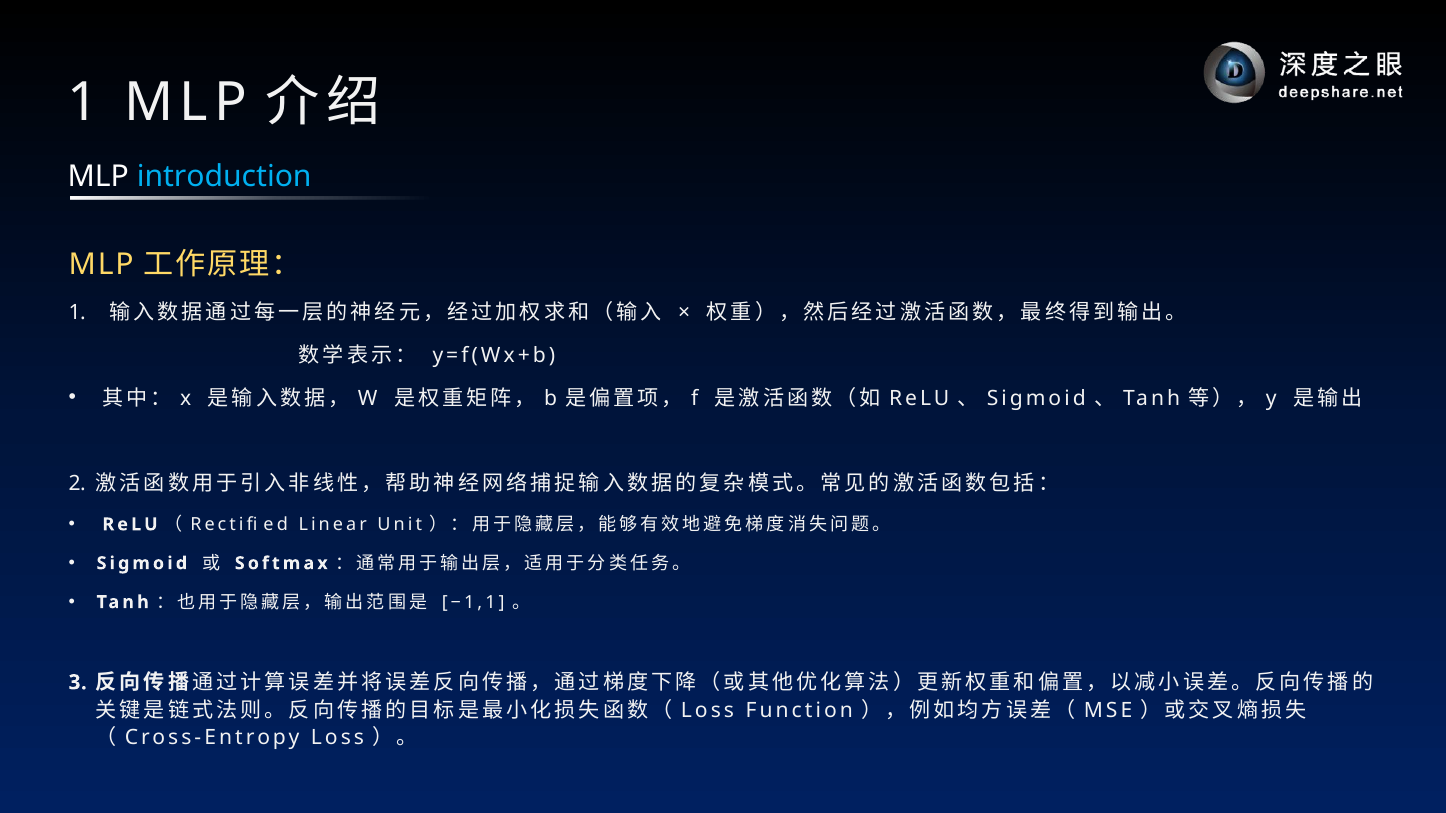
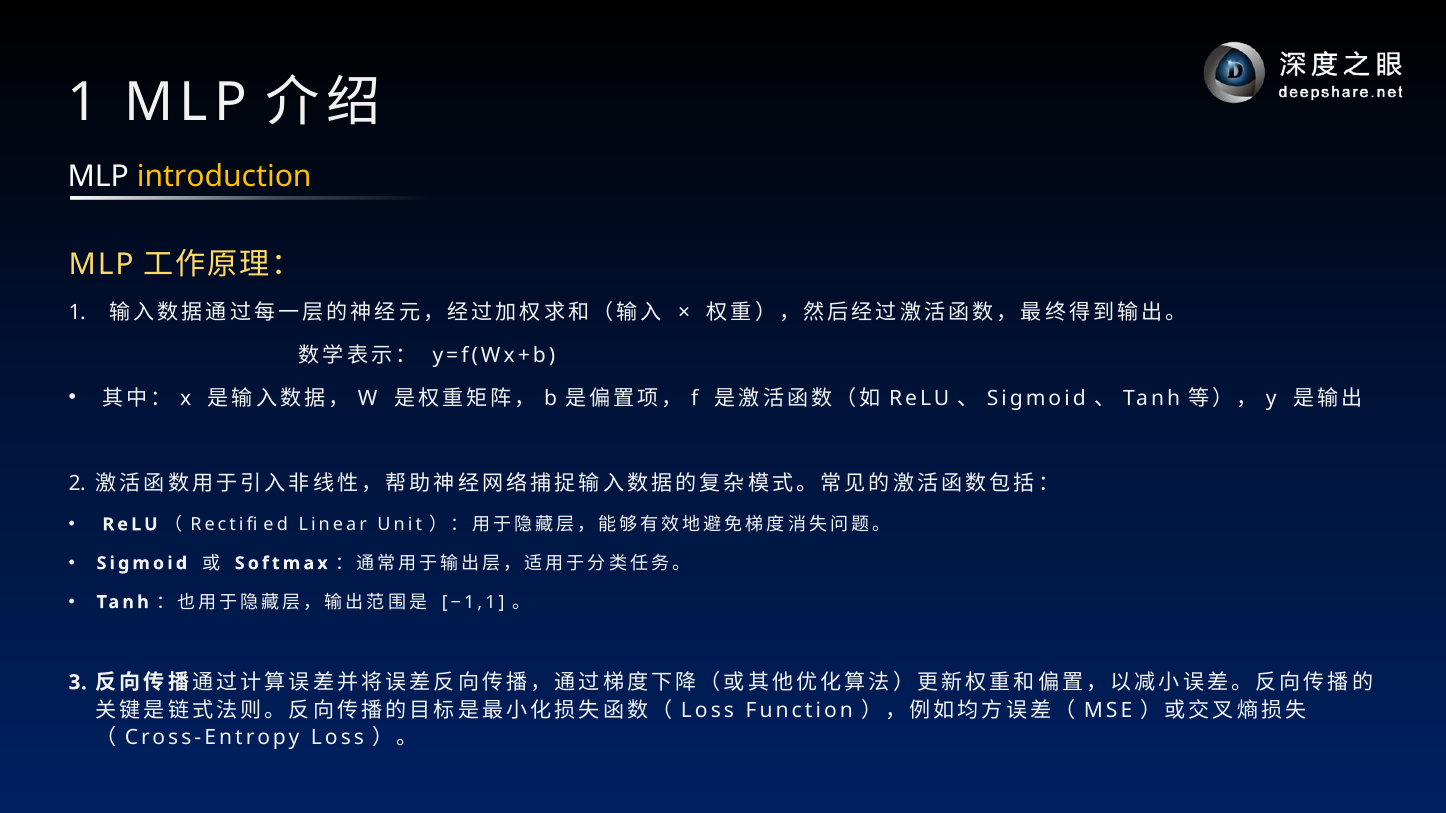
introduction colour: light blue -> yellow (224, 177)
